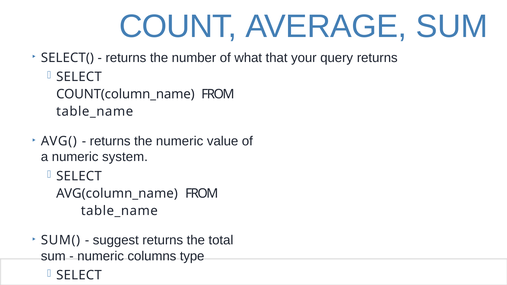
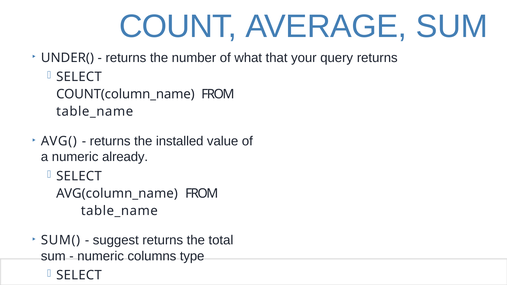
SELECT(: SELECT( -> UNDER( (67, 58)
the numeric: numeric -> installed (180, 141)
system: system -> already (125, 157)
